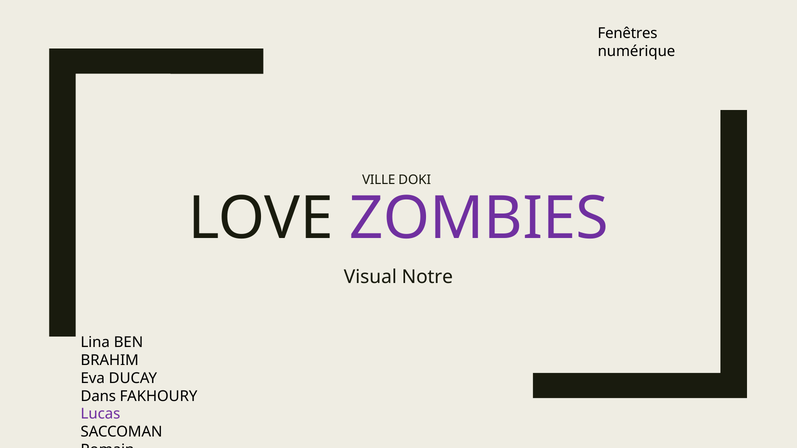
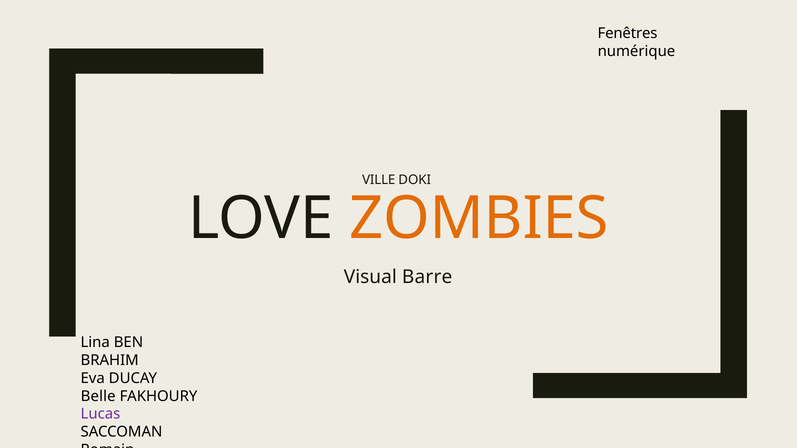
ZOMBIES colour: purple -> orange (479, 219)
Notre: Notre -> Barre (427, 277)
Dans: Dans -> Belle (98, 396)
